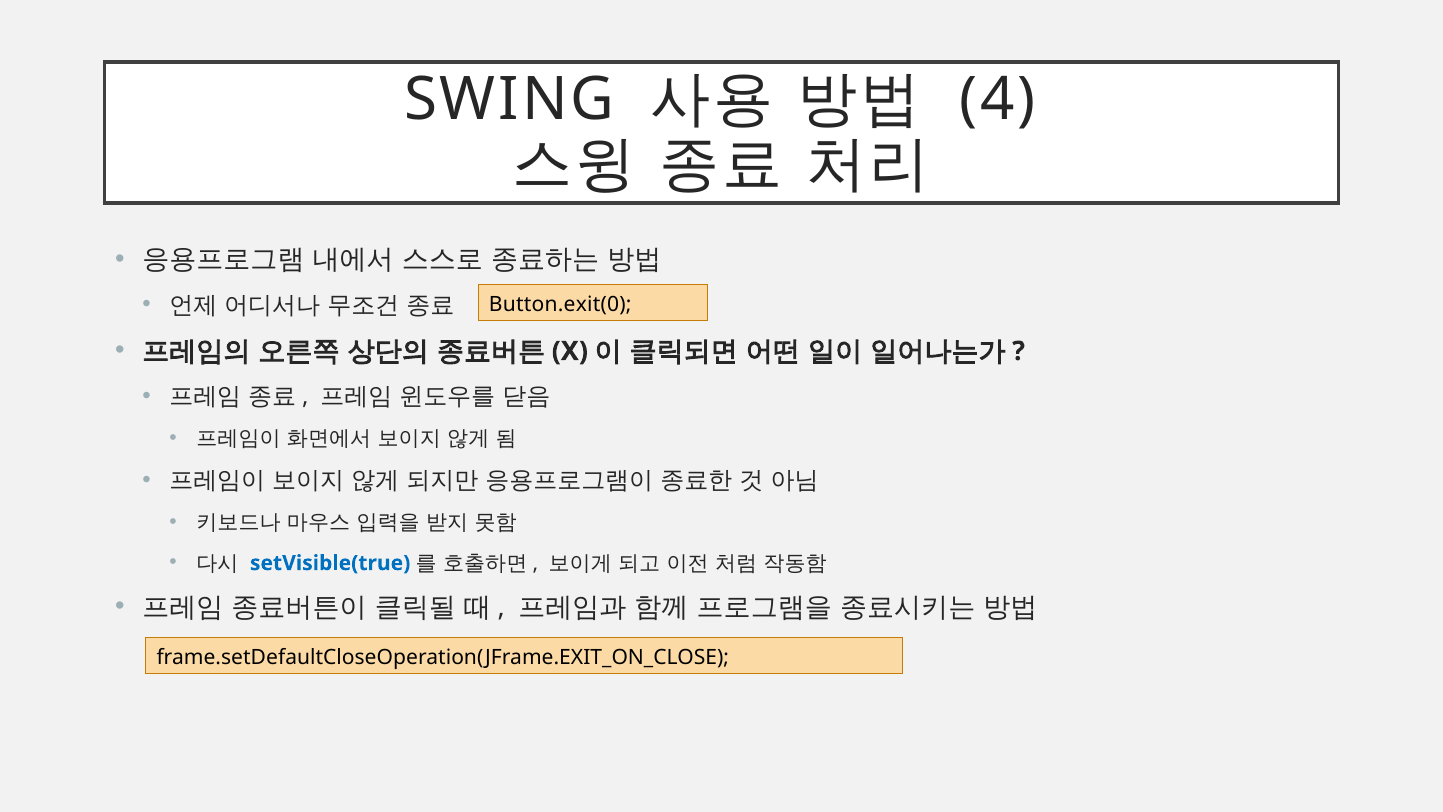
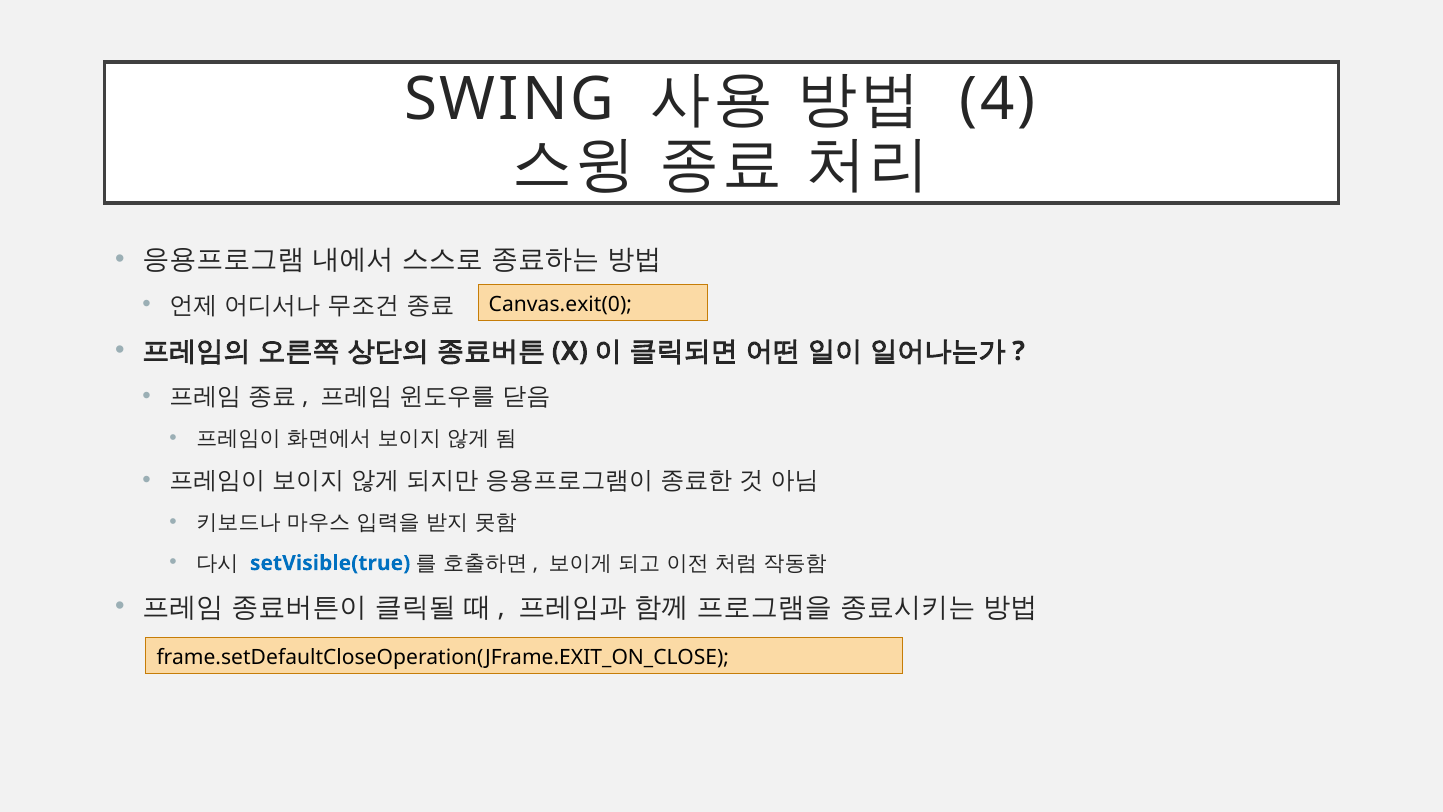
Button.exit(0: Button.exit(0 -> Canvas.exit(0 (560, 304)
